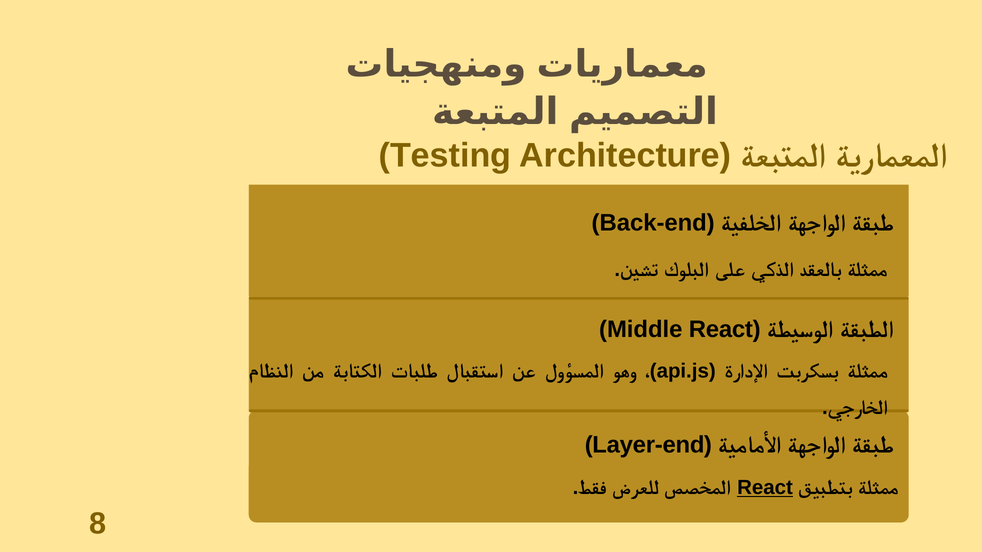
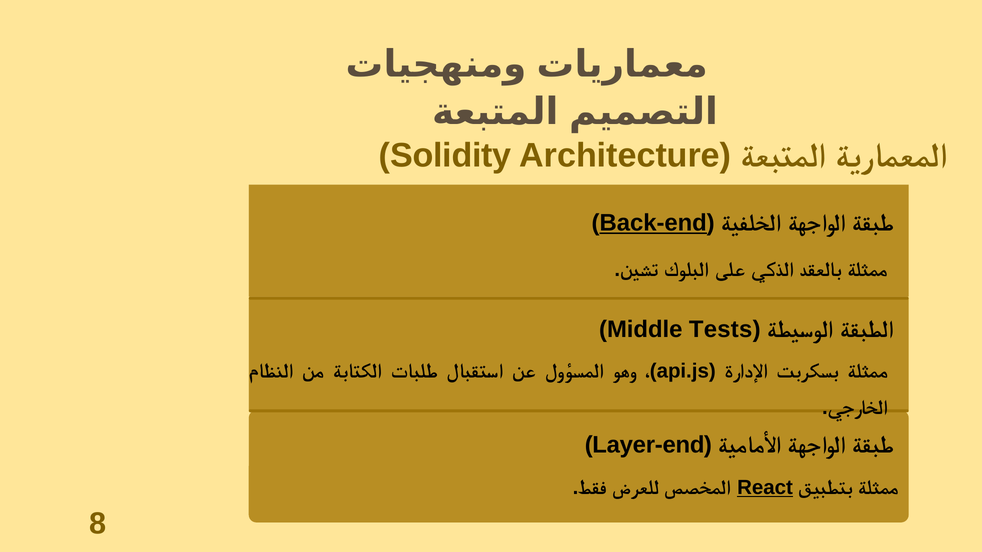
Testing: Testing -> Solidity (451, 155)
Back-end underline: none -> present (653, 223)
Middle React: React -> Tests (721, 329)
